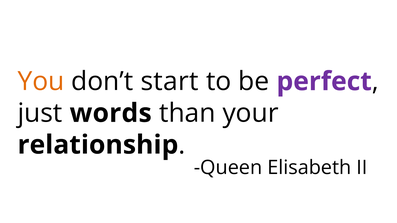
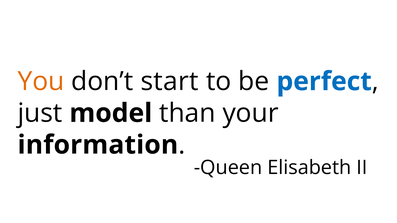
perfect colour: purple -> blue (324, 82)
words: words -> model (111, 113)
relationship: relationship -> information (98, 145)
